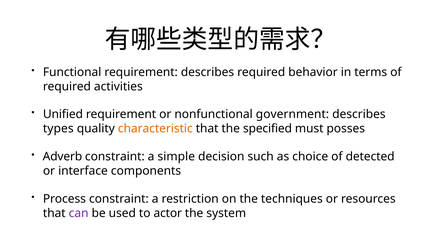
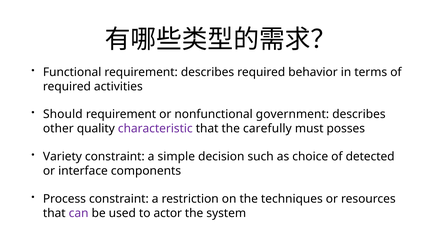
Unified: Unified -> Should (63, 114)
types: types -> other (58, 129)
characteristic colour: orange -> purple (155, 129)
specified: specified -> carefully (267, 129)
Adverb: Adverb -> Variety (62, 157)
